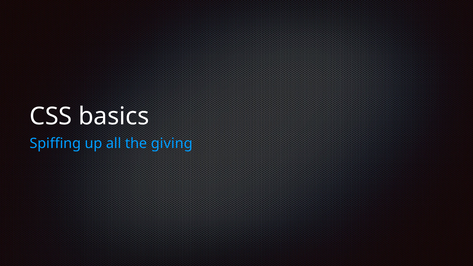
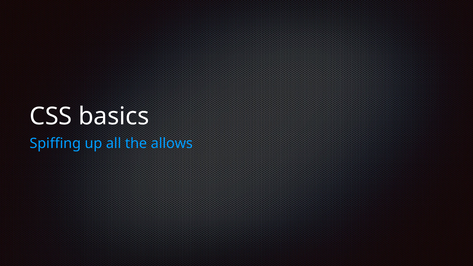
giving: giving -> allows (172, 143)
